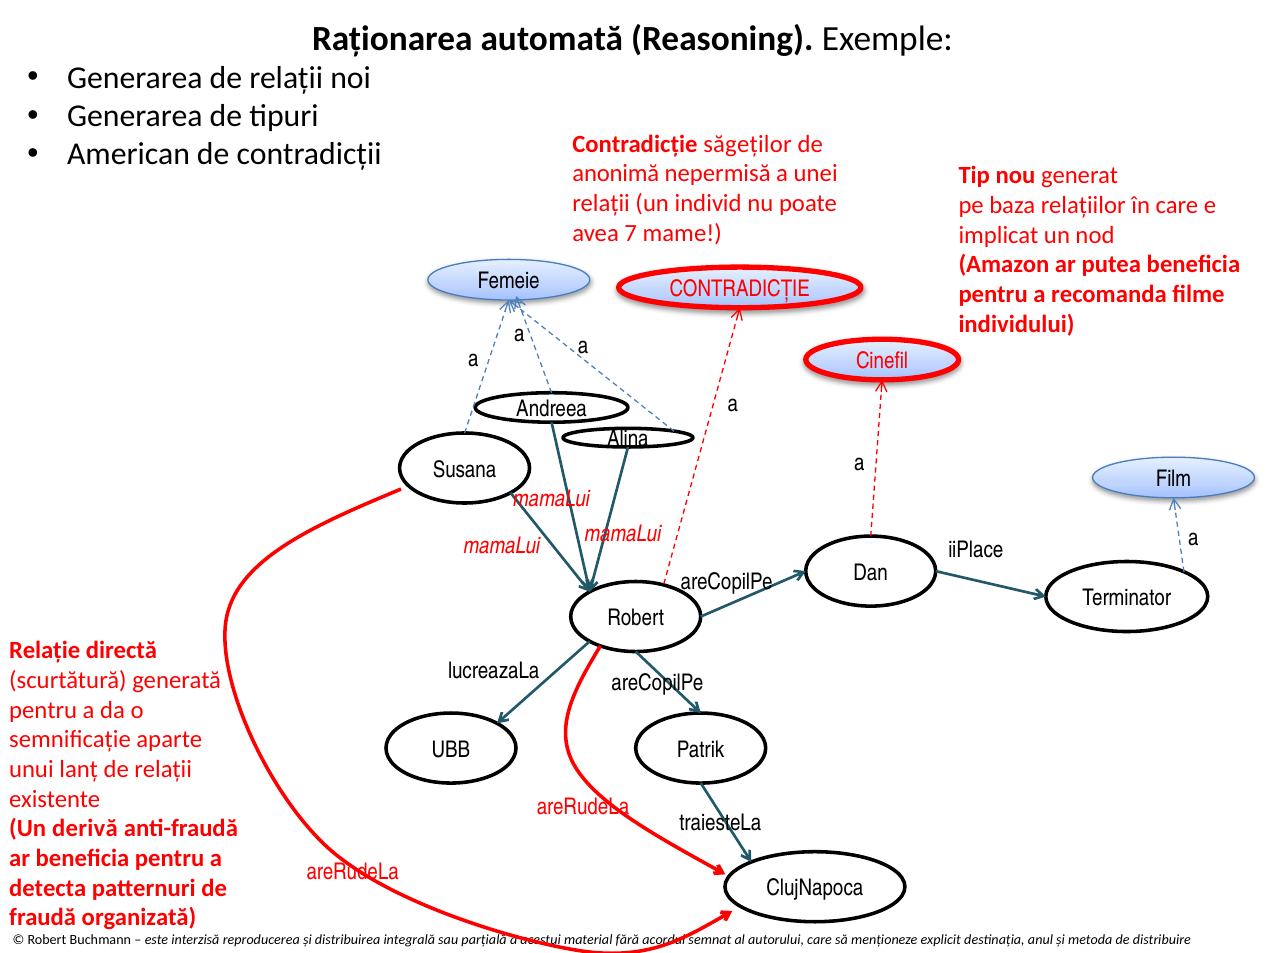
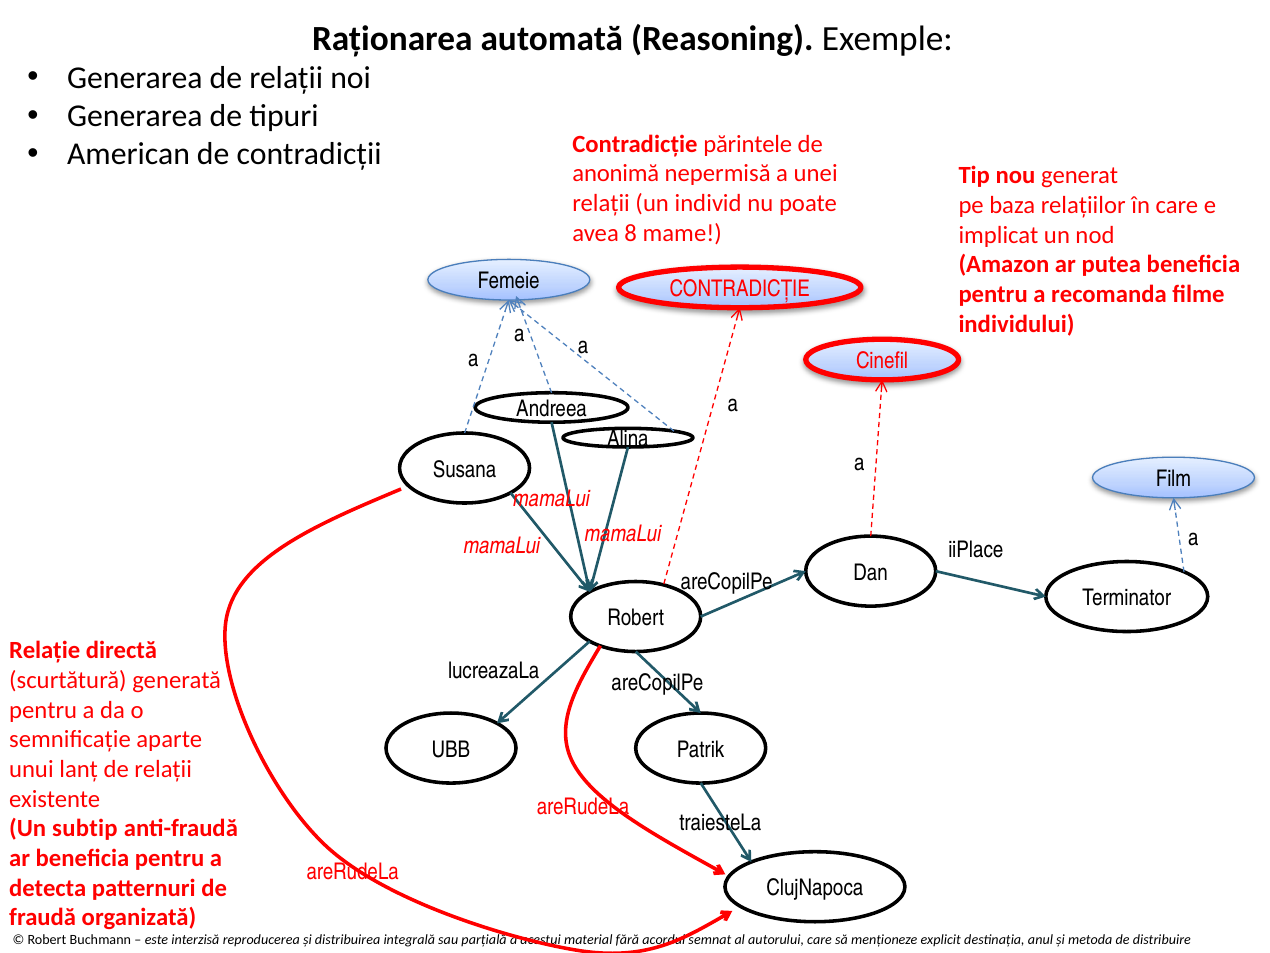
săgeților: săgeților -> părintele (748, 144)
7: 7 -> 8 (631, 233)
derivă: derivă -> subtip (85, 828)
